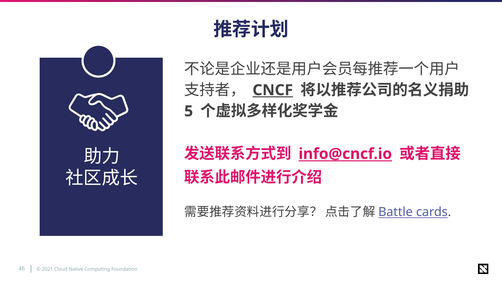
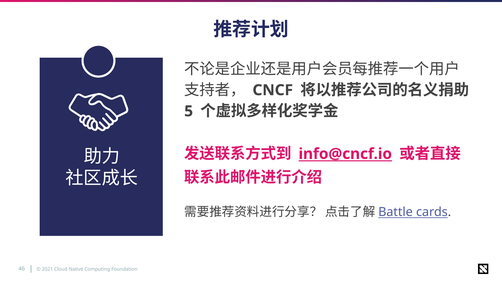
CNCF underline: present -> none (273, 90)
